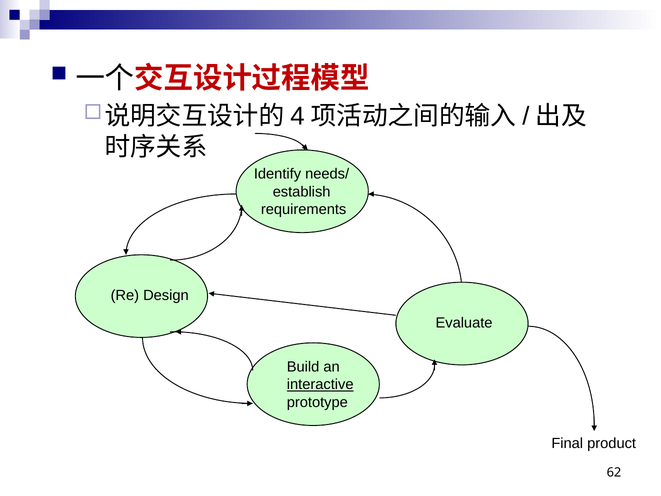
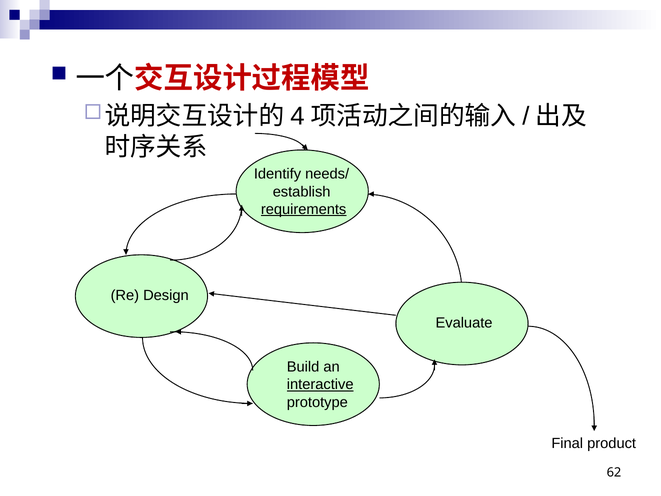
requirements underline: none -> present (304, 209)
